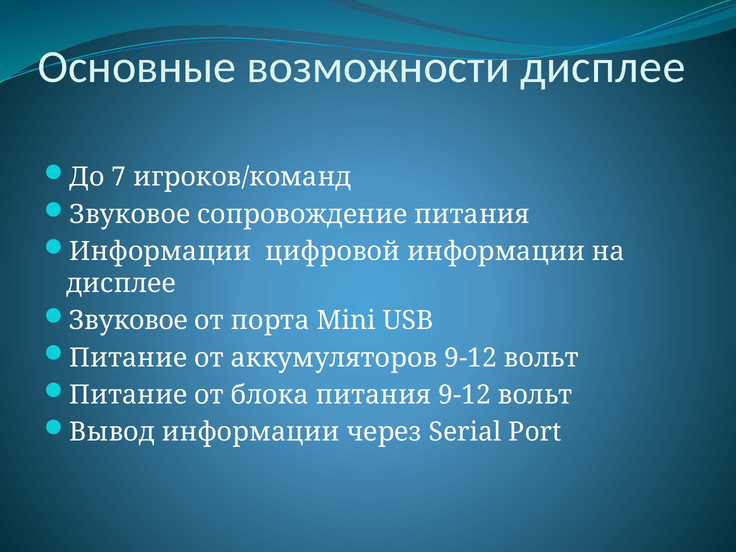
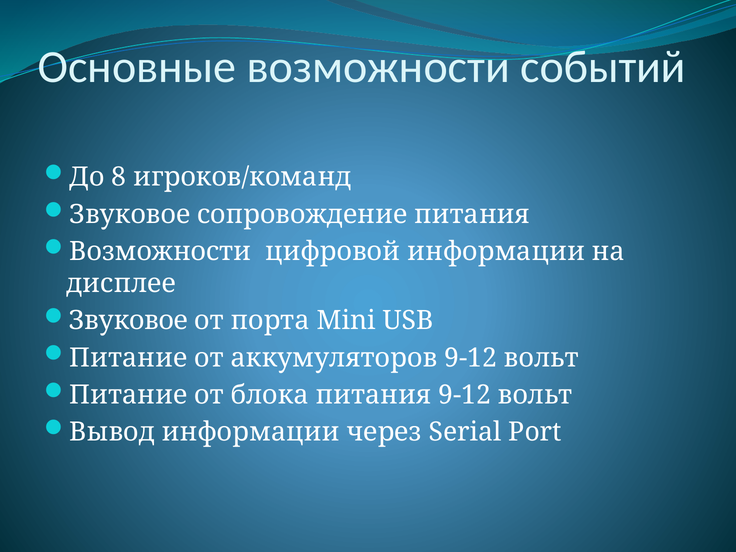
возможности дисплее: дисплее -> событий (603, 67)
7: 7 -> 8 (119, 177)
Информации: Информации -> Возможности (160, 252)
